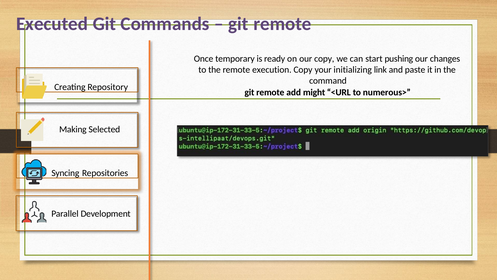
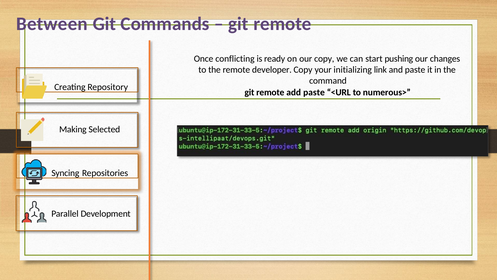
Executed: Executed -> Between (52, 24)
temporary: temporary -> conflicting (235, 59)
execution: execution -> developer (272, 70)
add might: might -> paste (314, 92)
